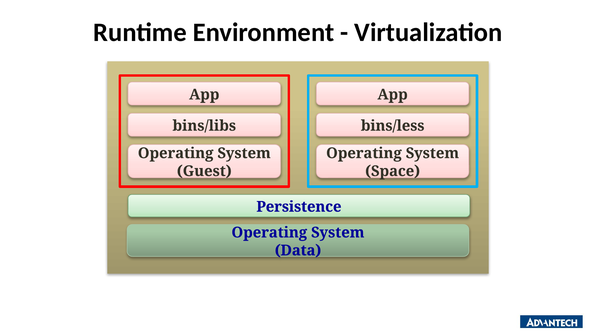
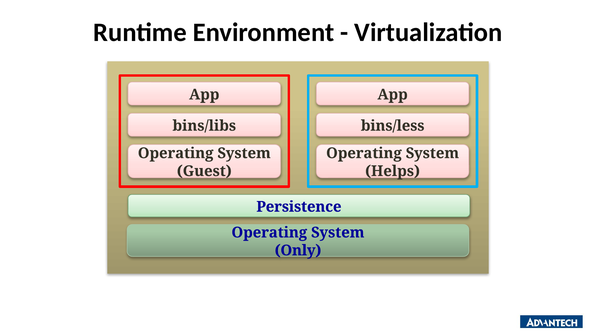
Space: Space -> Helps (393, 171)
Data: Data -> Only (298, 250)
